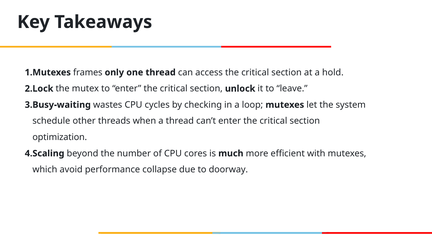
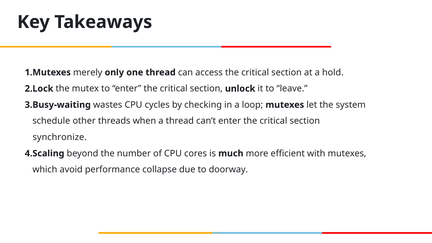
frames: frames -> merely (88, 72)
optimization: optimization -> synchronize (60, 137)
